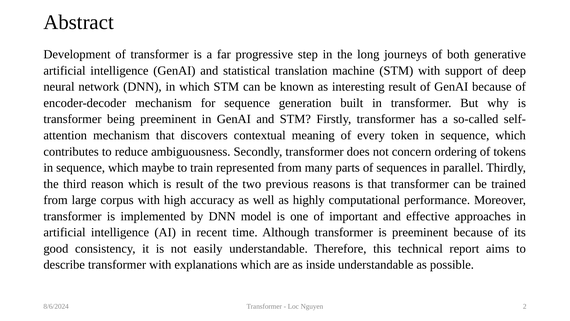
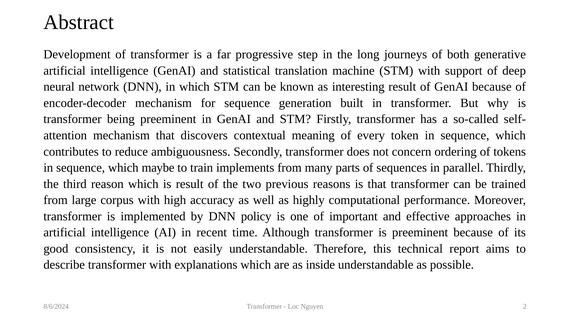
represented: represented -> implements (245, 168)
model: model -> policy (256, 216)
